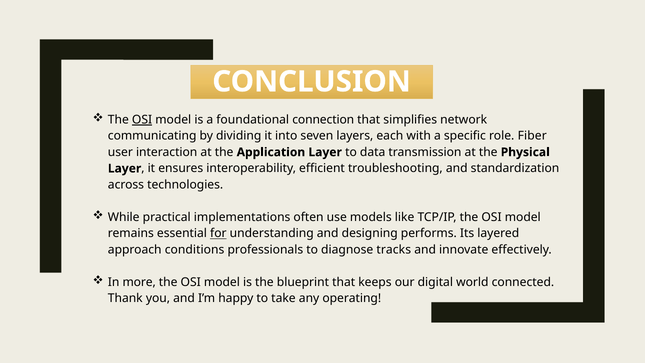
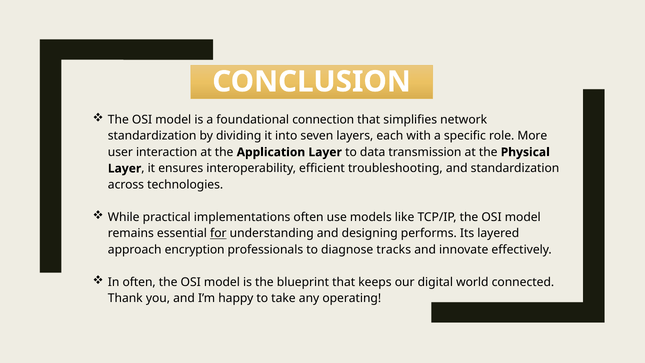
OSI underline: present -> none (142, 120)
communicating: communicating -> standardization (152, 136)
Fiber: Fiber -> More (532, 136)
conditions: conditions -> encryption (195, 250)
In more: more -> often (139, 282)
